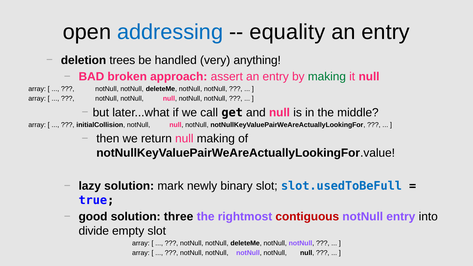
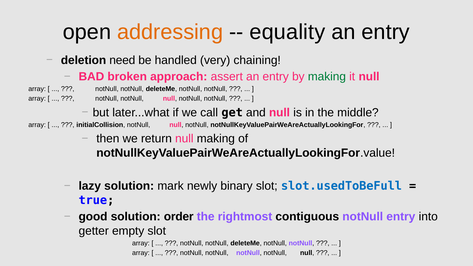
addressing colour: blue -> orange (170, 32)
trees: trees -> need (122, 60)
anything: anything -> chaining (257, 60)
three: three -> order (179, 217)
contiguous colour: red -> black (307, 217)
divide: divide -> getter (94, 231)
